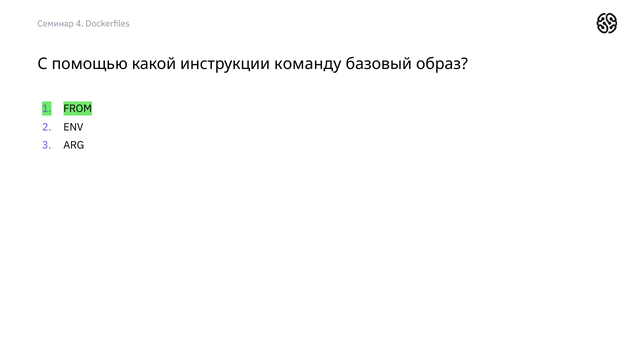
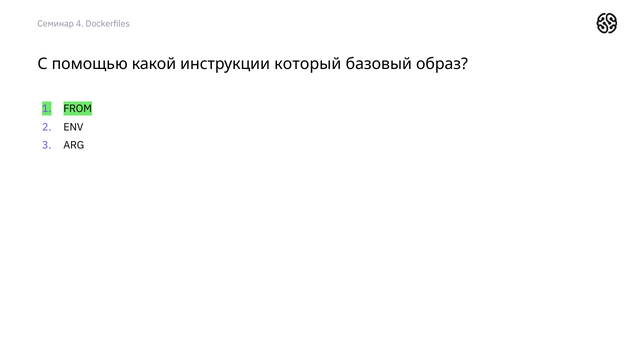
команду: команду -> который (308, 64)
